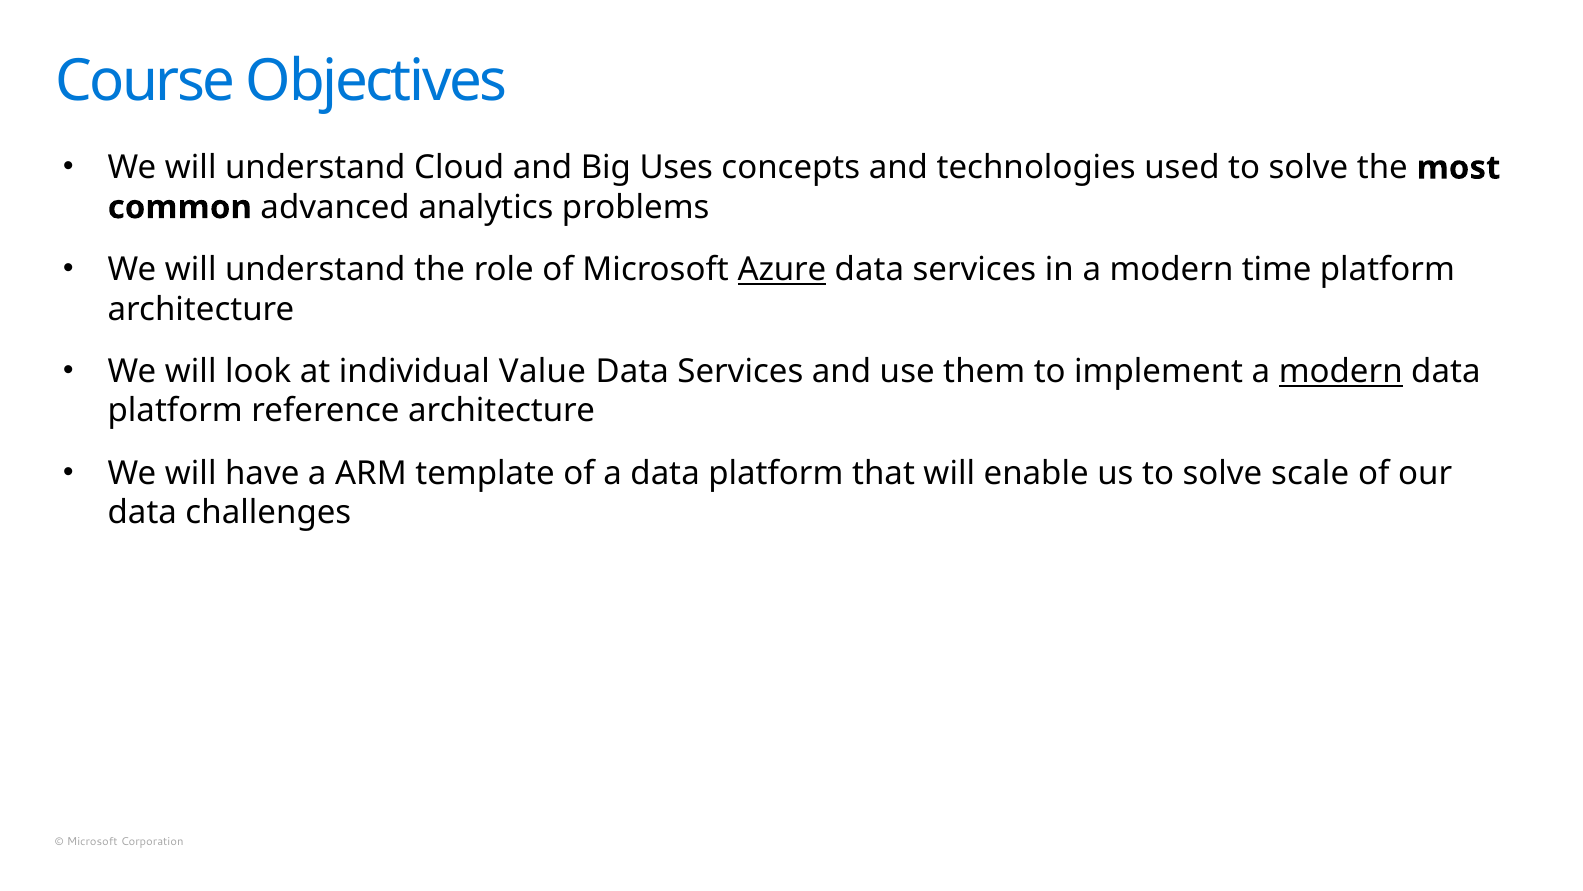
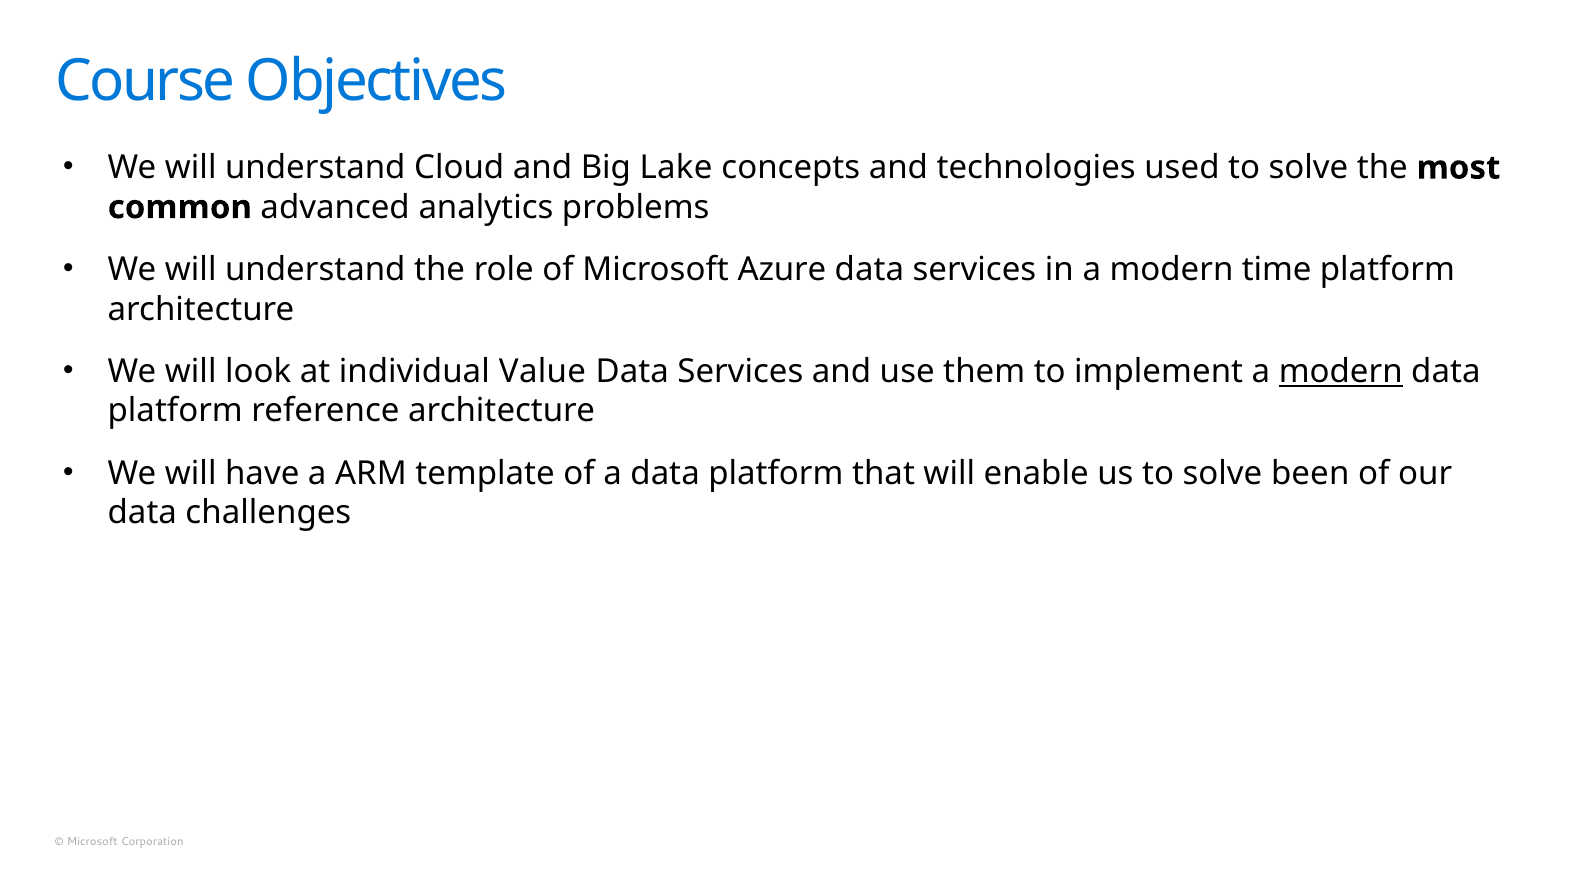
Uses: Uses -> Lake (676, 168)
Azure underline: present -> none (782, 269)
scale: scale -> been (1310, 473)
